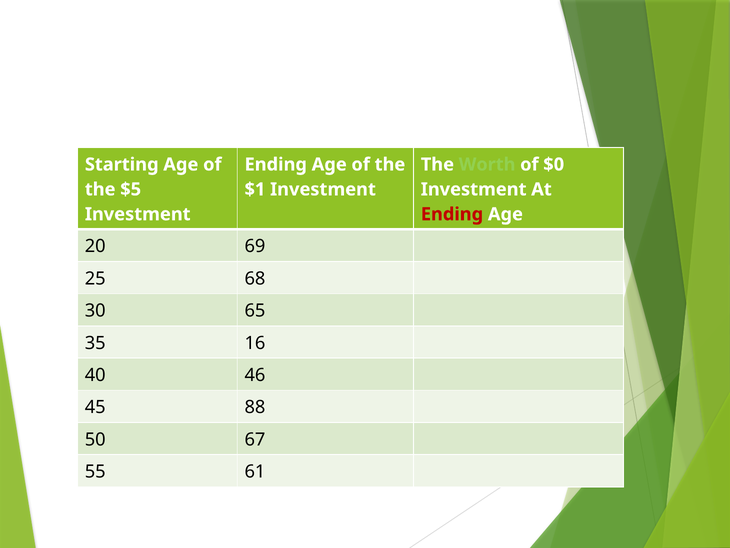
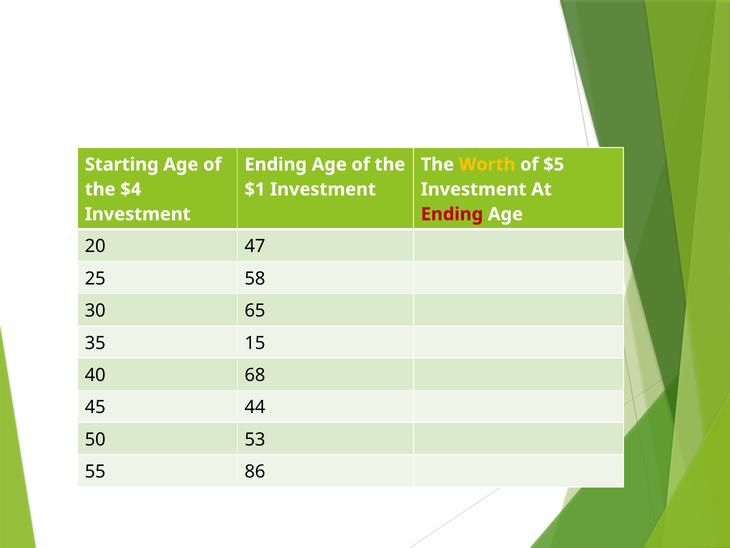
Worth colour: light green -> yellow (487, 164)
$0: $0 -> $5 (554, 164)
$5: $5 -> $4 (131, 189)
69: 69 -> 47 (255, 246)
68: 68 -> 58 (255, 278)
16: 16 -> 15 (255, 343)
46: 46 -> 68 (255, 375)
88: 88 -> 44 (255, 407)
67: 67 -> 53 (255, 439)
61: 61 -> 86 (255, 471)
